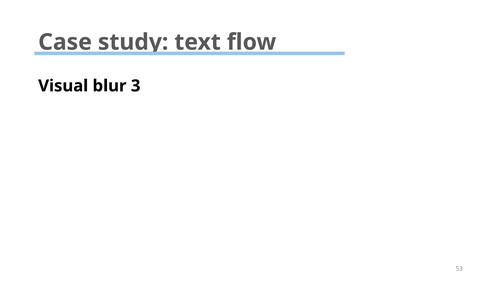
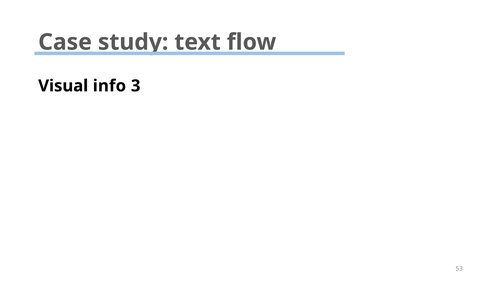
blur: blur -> info (109, 86)
